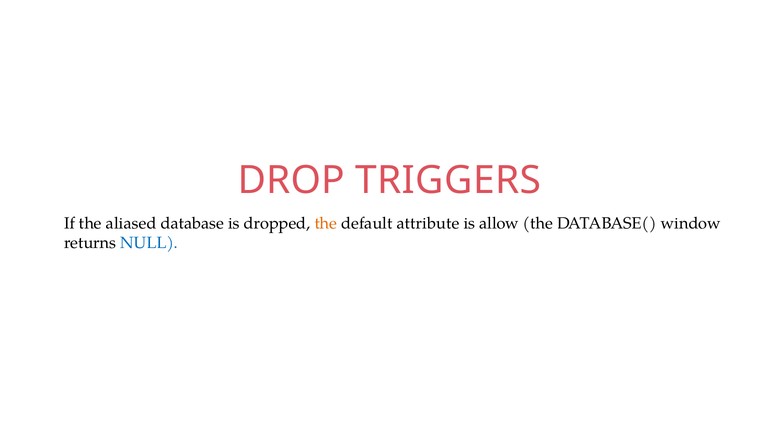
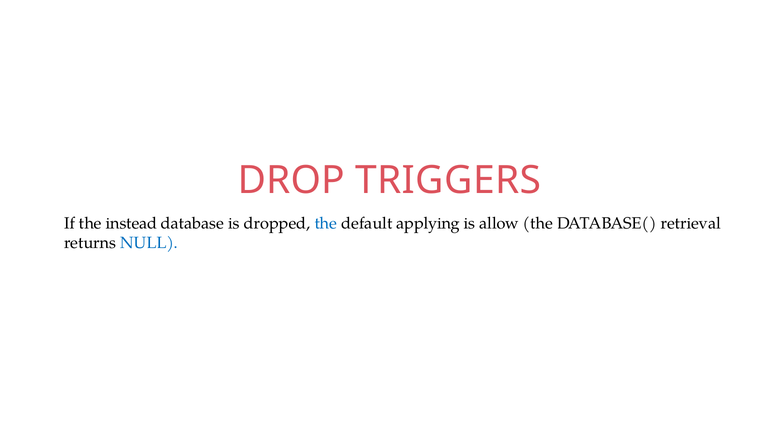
aliased: aliased -> instead (131, 223)
the colour: orange -> blue (326, 223)
attribute: attribute -> applying (428, 223)
window: window -> retrieval (691, 223)
